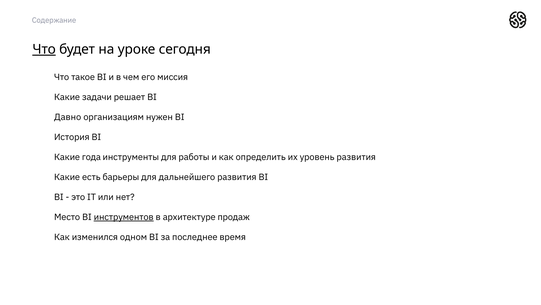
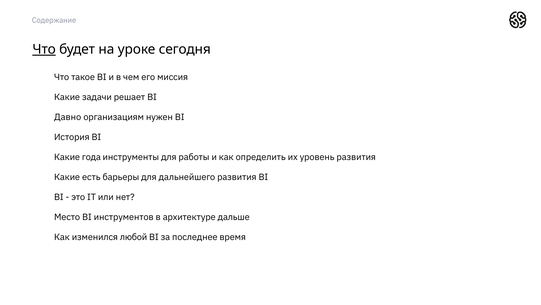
инструментов underline: present -> none (124, 217)
продаж: продаж -> дальше (234, 217)
одном: одном -> любой (134, 237)
